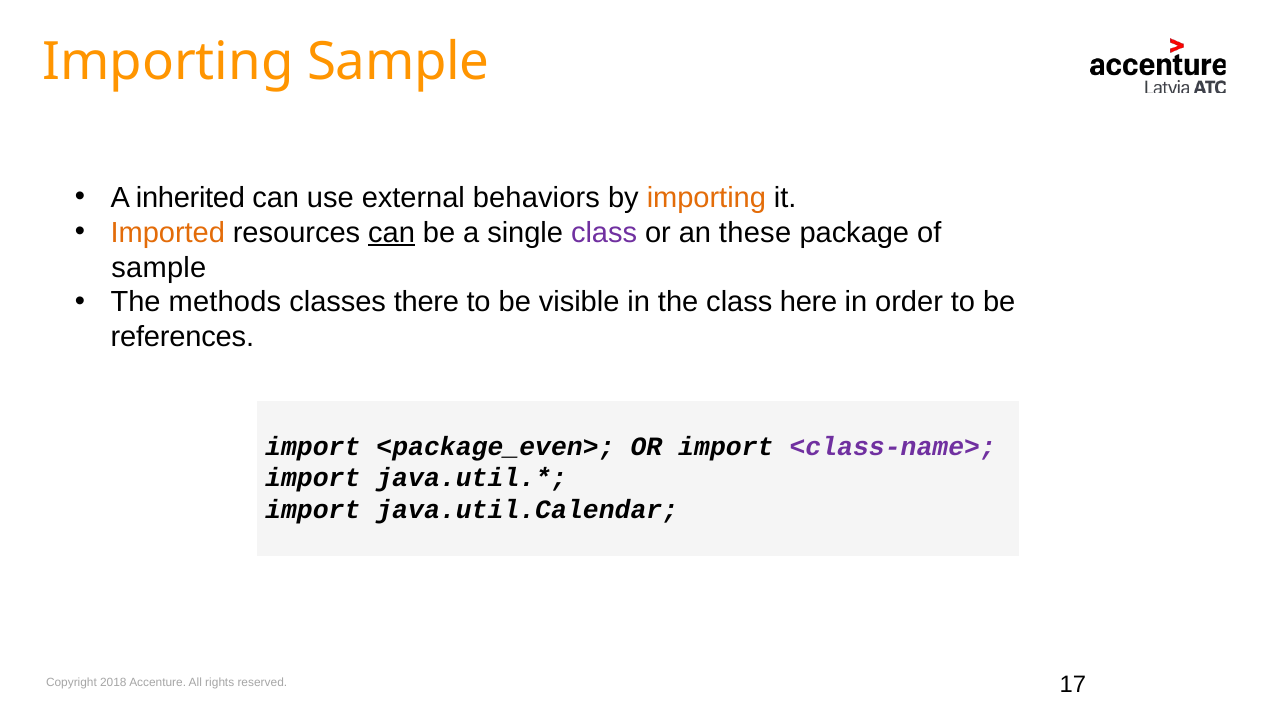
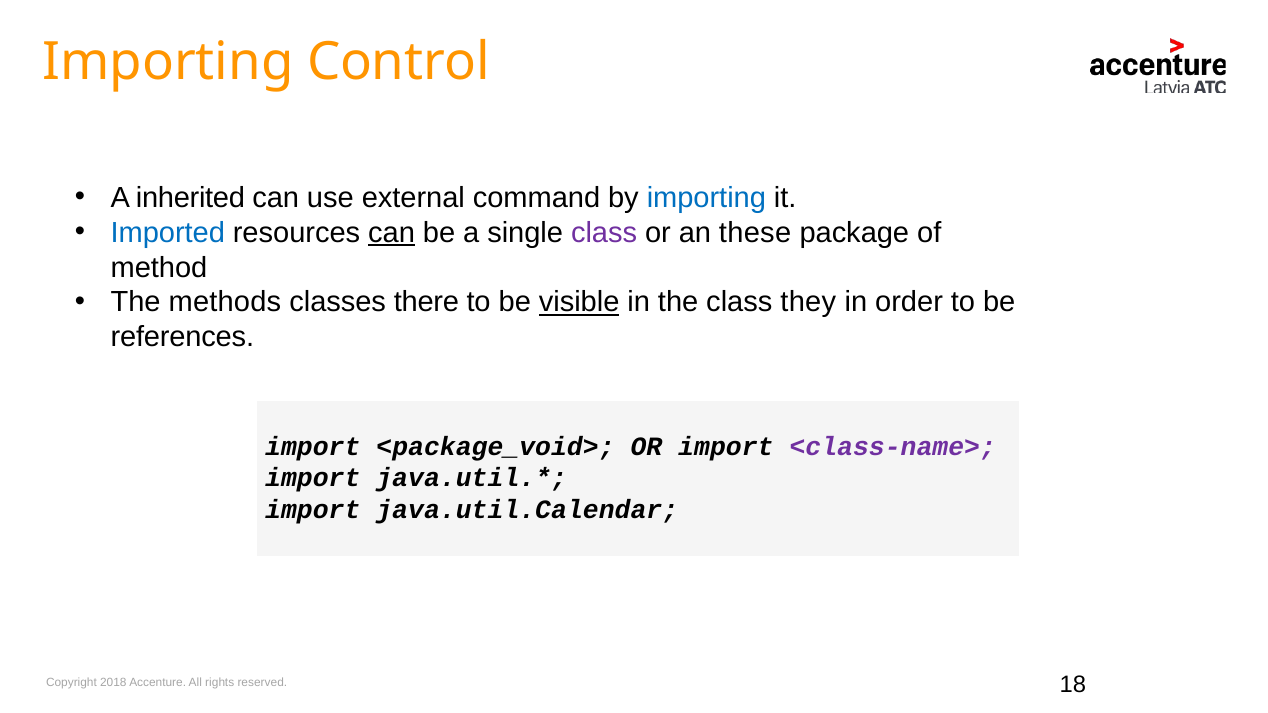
Importing Sample: Sample -> Control (399, 62)
behaviors: behaviors -> command (537, 198)
importing colour: orange -> blue (706, 198)
Imported colour: orange -> blue (168, 233)
sample: sample -> method (159, 268)
visible underline: none -> present (579, 303)
here: here -> they (808, 303)
<package_even>: <package_even> -> <package_void> (495, 447)
17: 17 -> 18 (1073, 684)
